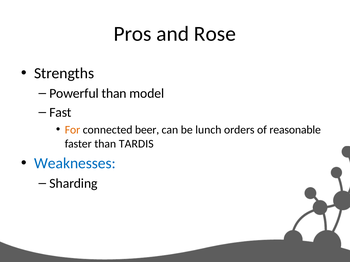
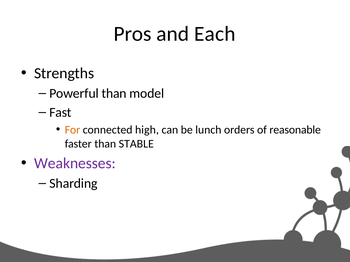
Rose: Rose -> Each (215, 34)
beer: beer -> high (147, 130)
TARDIS: TARDIS -> STABLE (136, 144)
Weaknesses colour: blue -> purple (75, 164)
